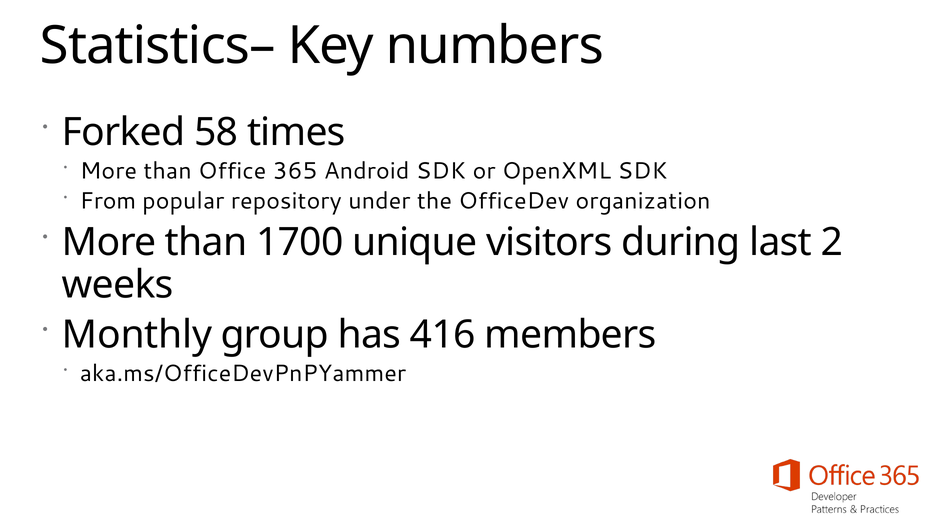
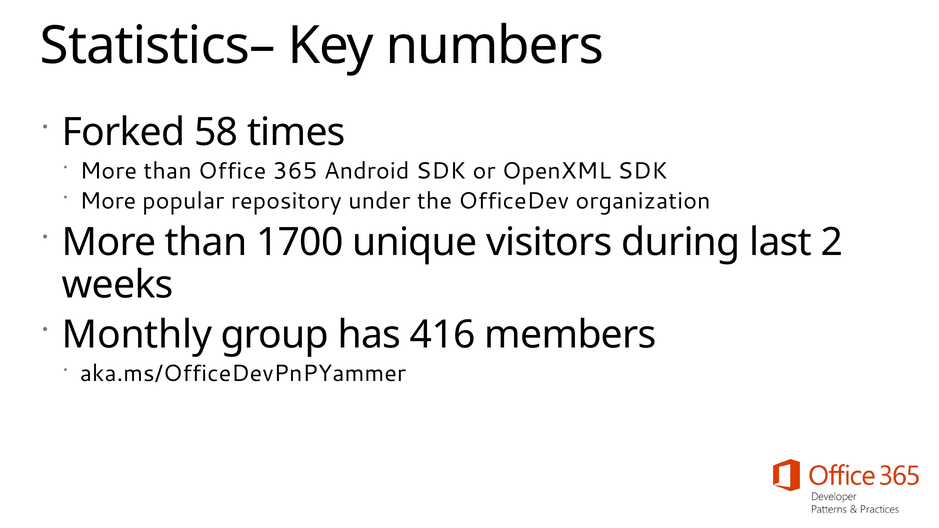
From: From -> More (108, 201)
